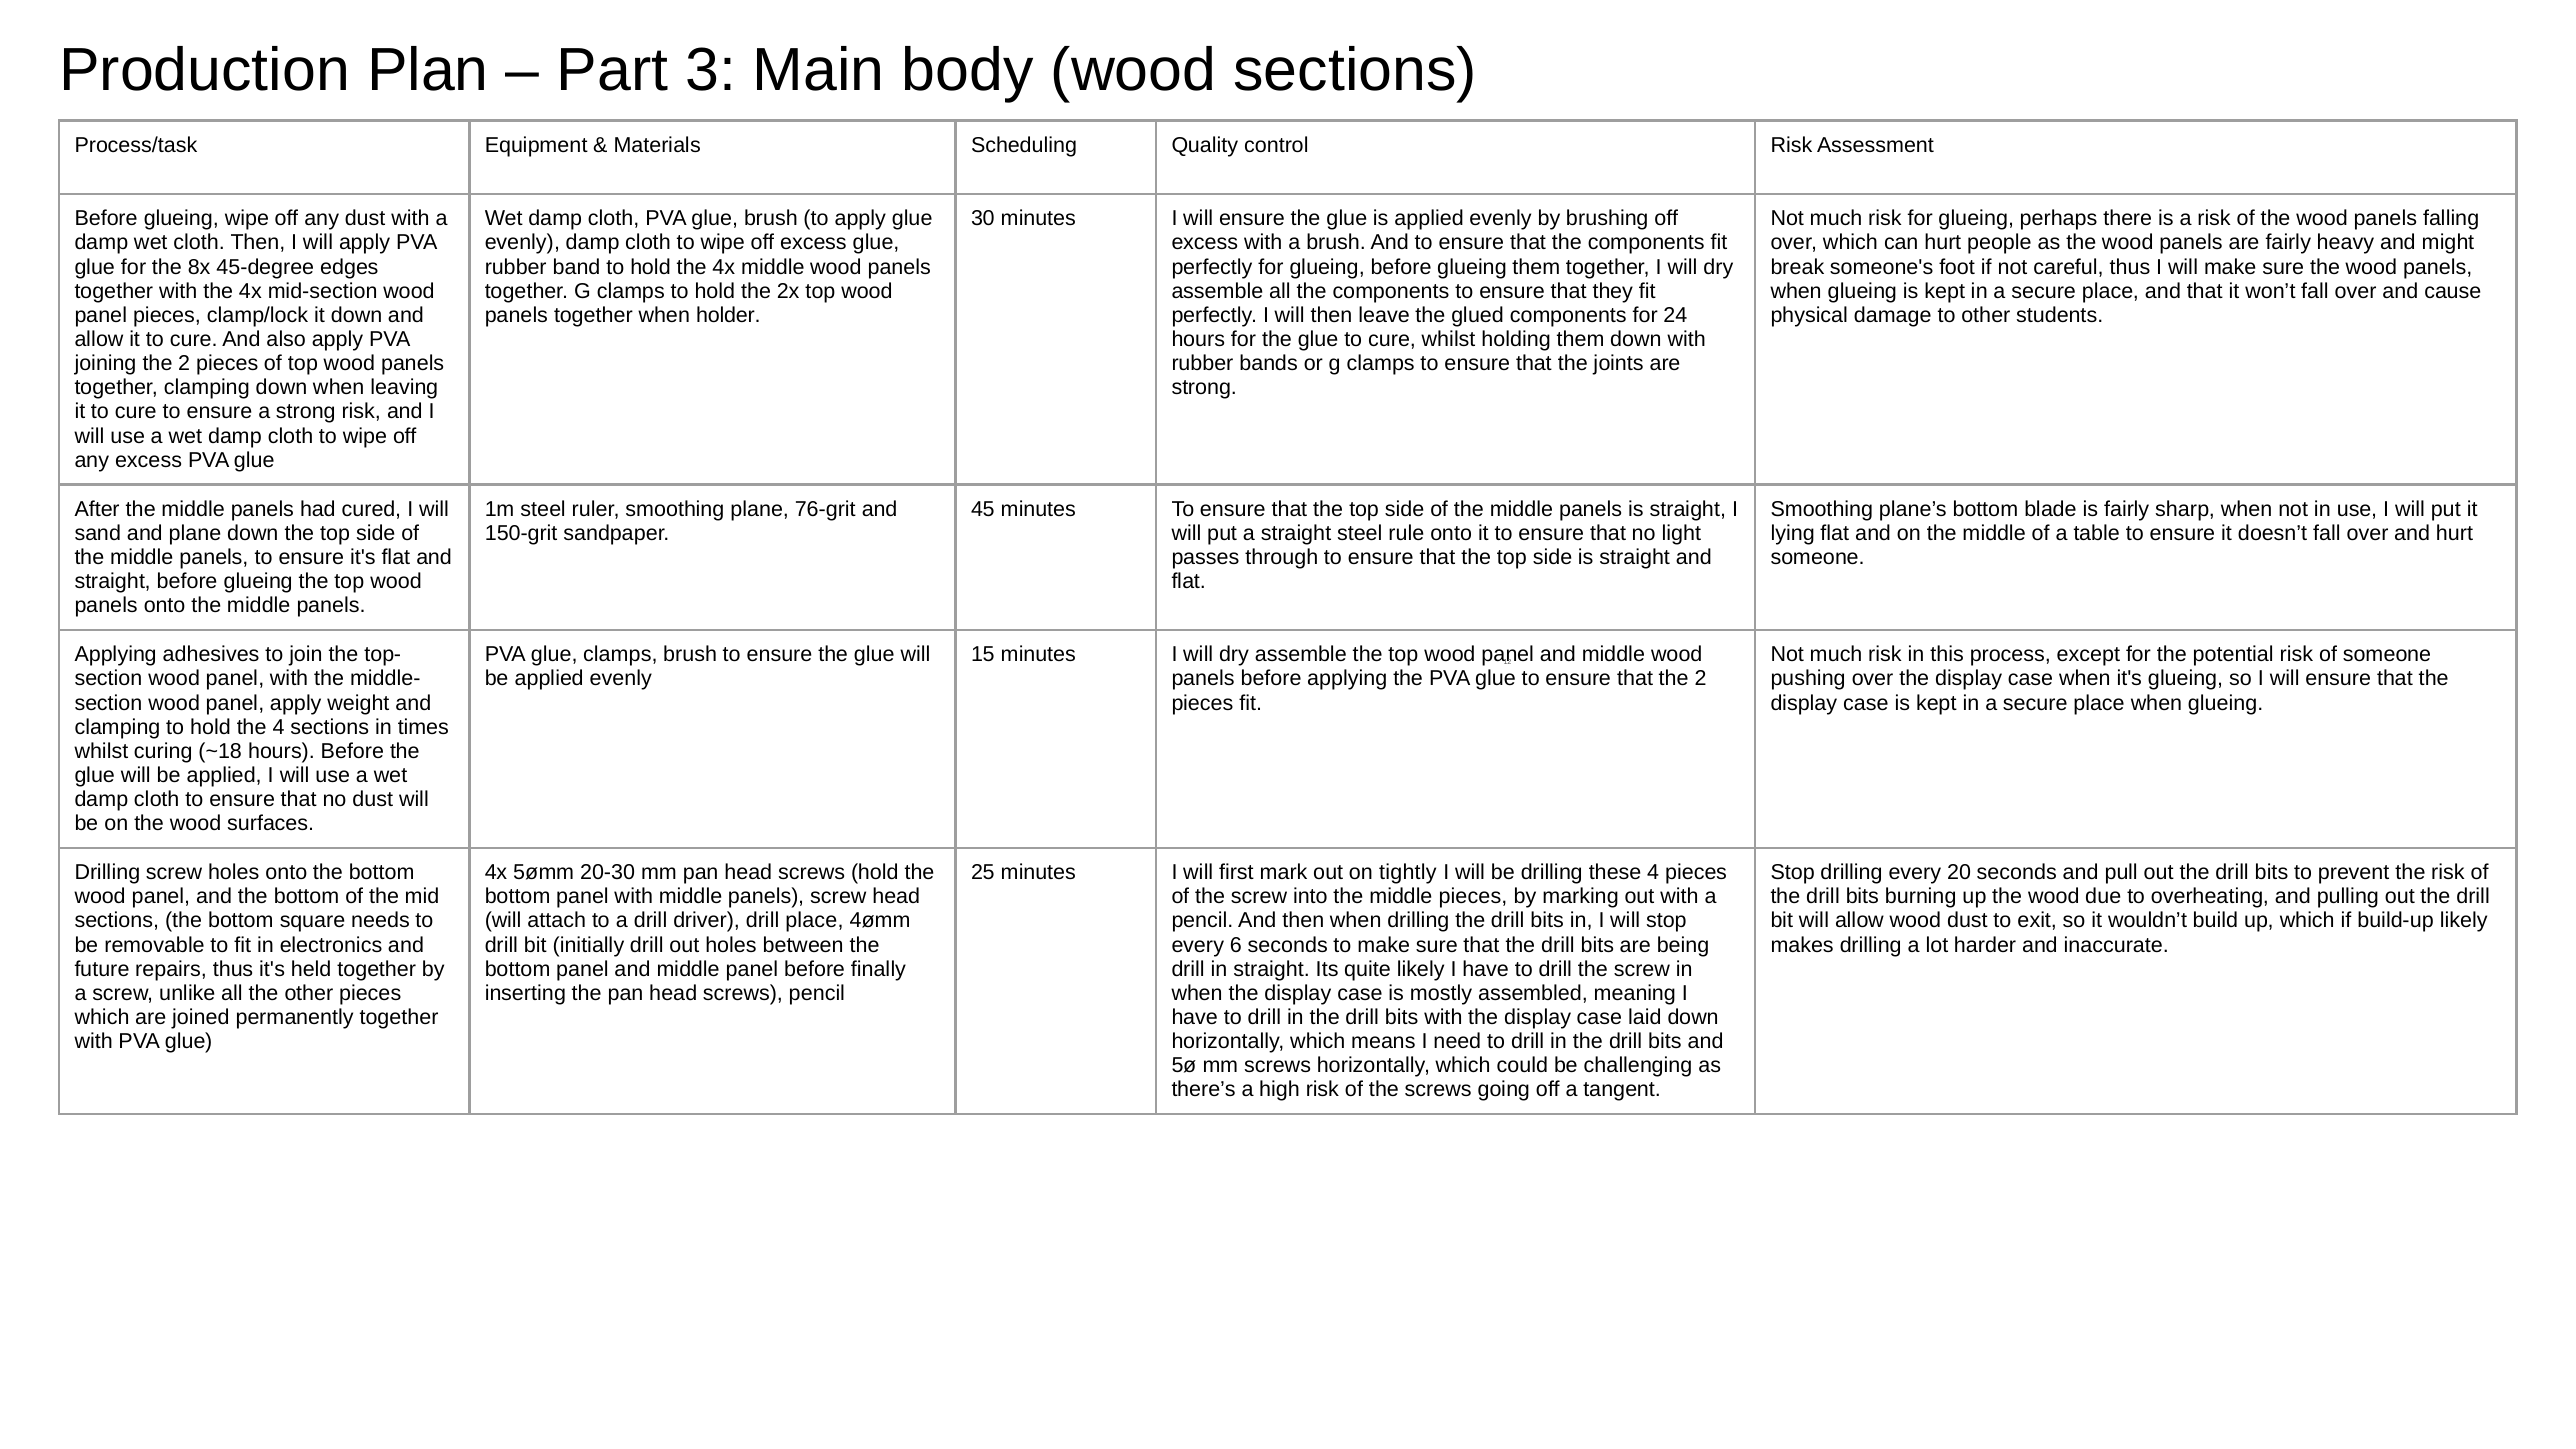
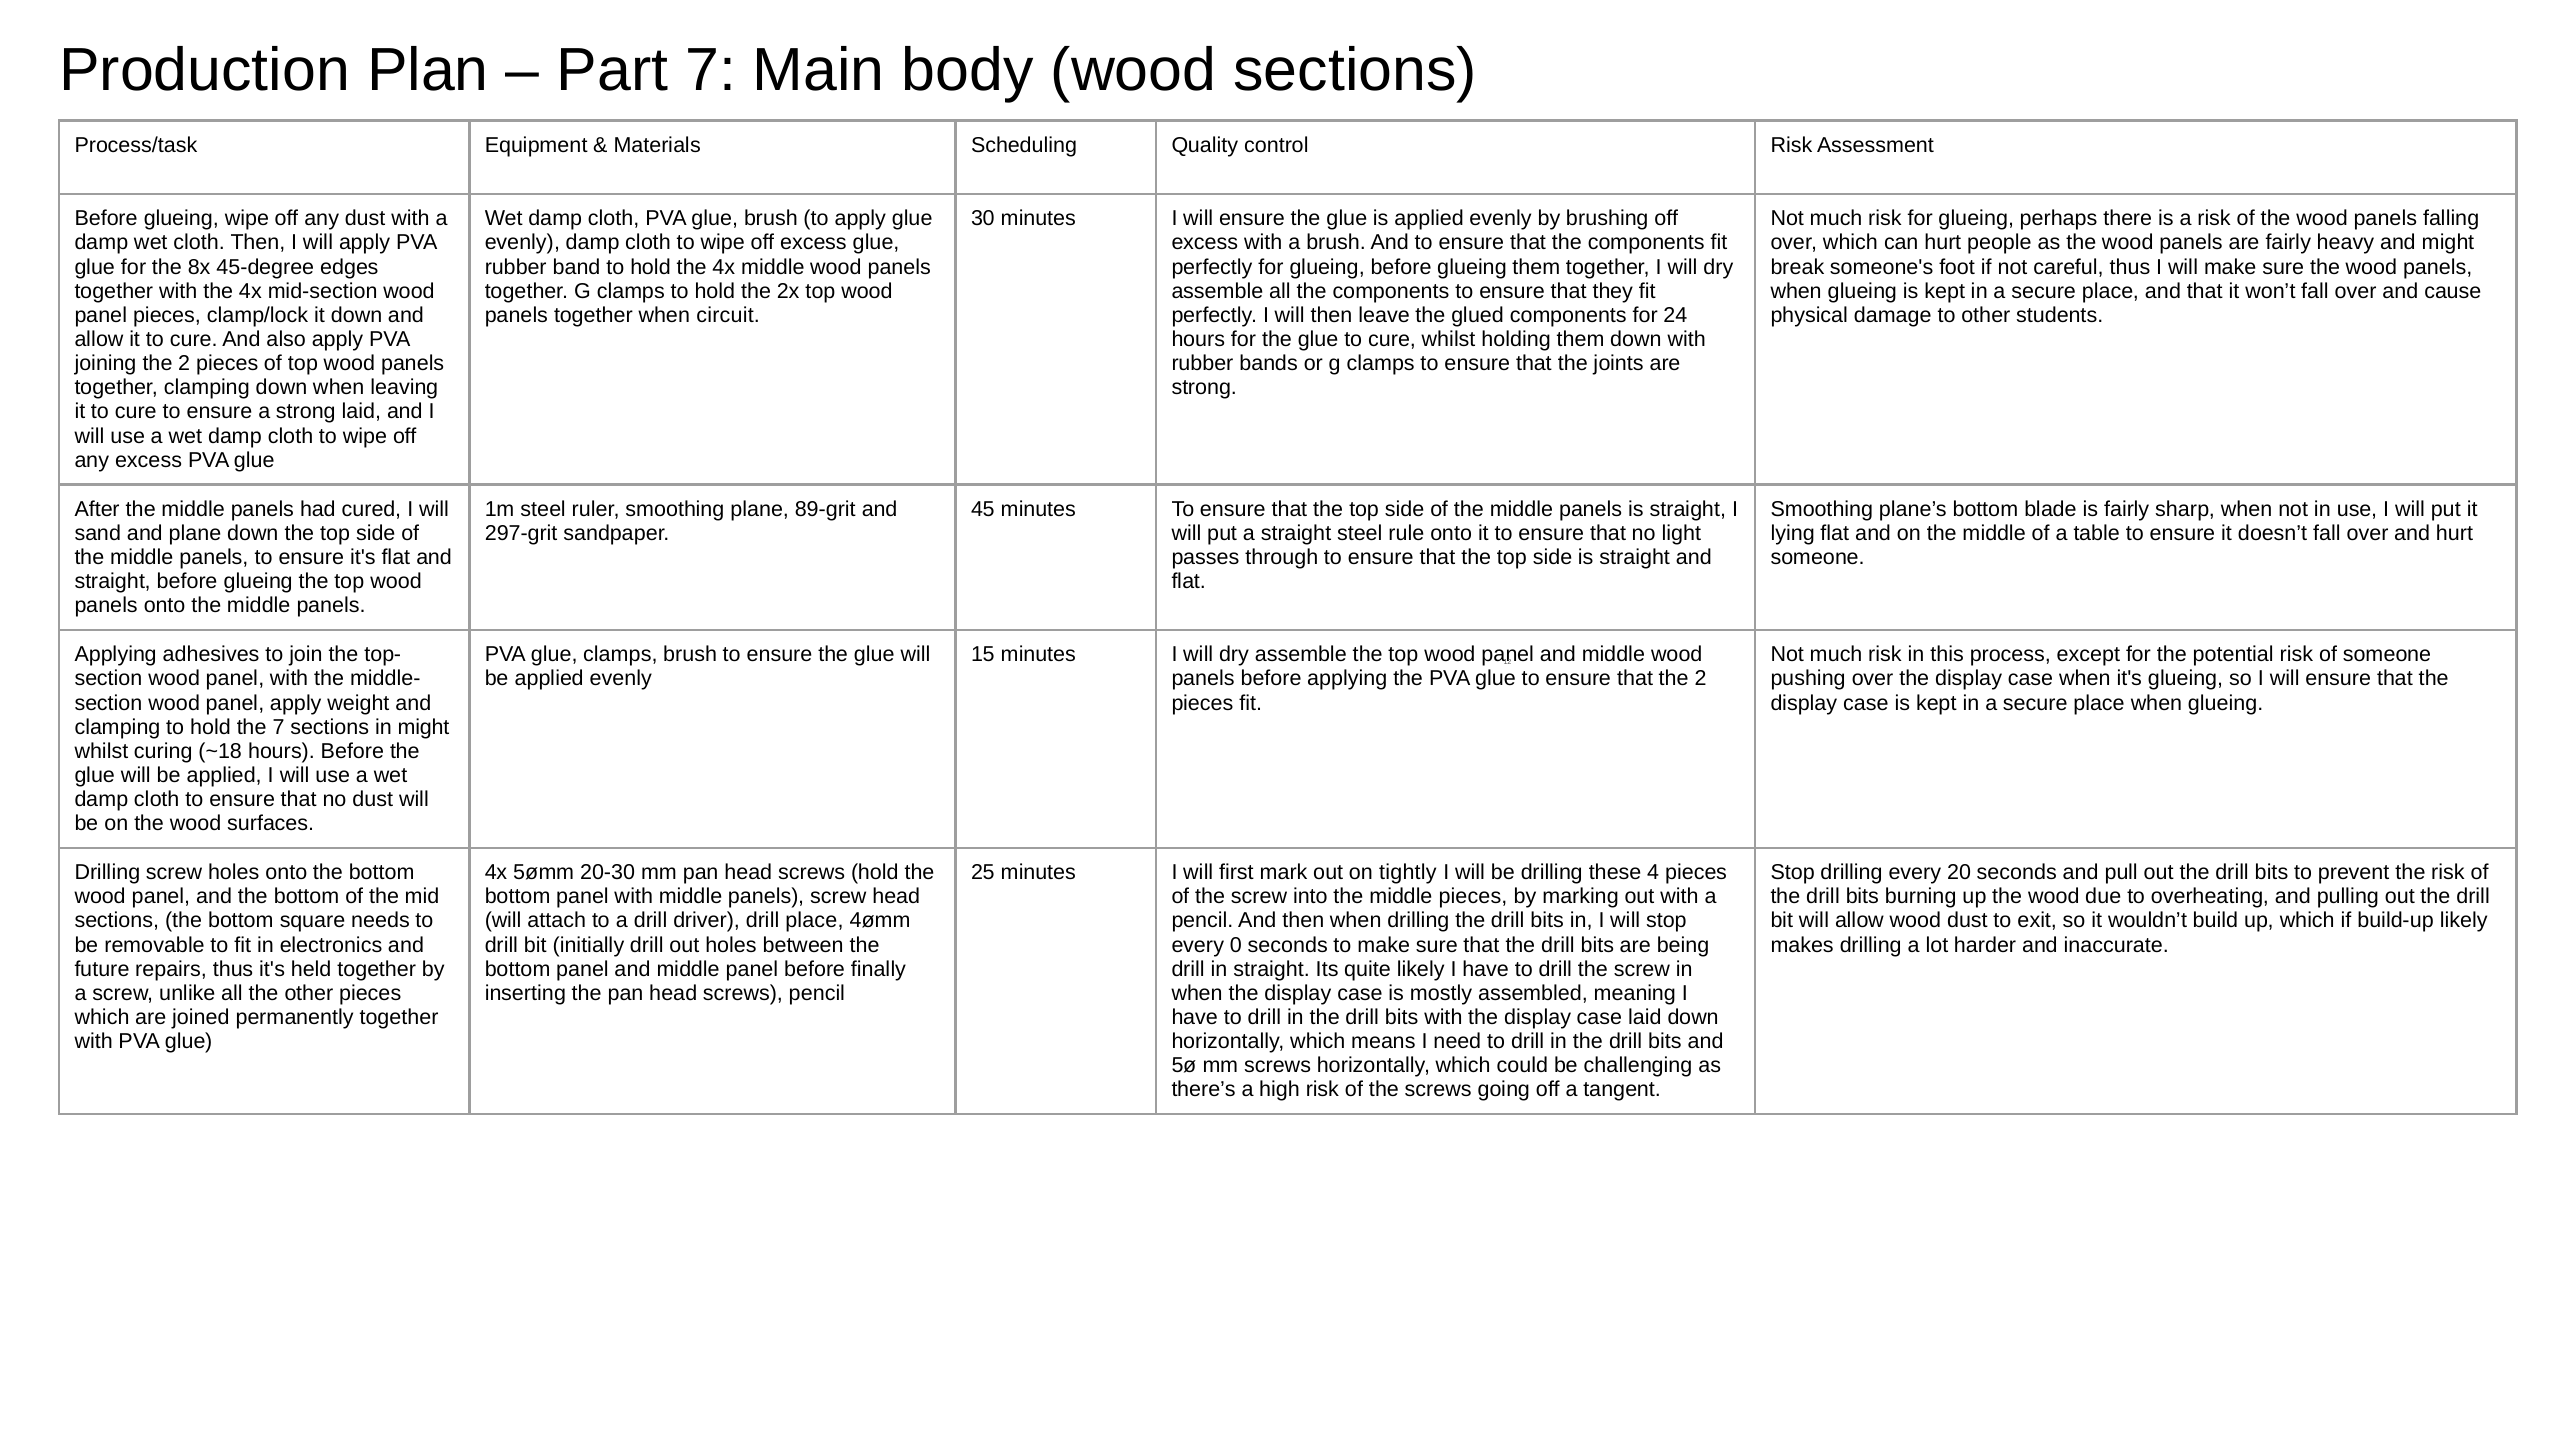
Part 3: 3 -> 7 (711, 70)
holder: holder -> circuit (728, 315)
strong risk: risk -> laid (361, 412)
76-grit: 76-grit -> 89-grit (825, 509)
150-grit: 150-grit -> 297-grit (521, 533)
the 4: 4 -> 7 (278, 727)
in times: times -> might (423, 727)
6: 6 -> 0 (1236, 945)
